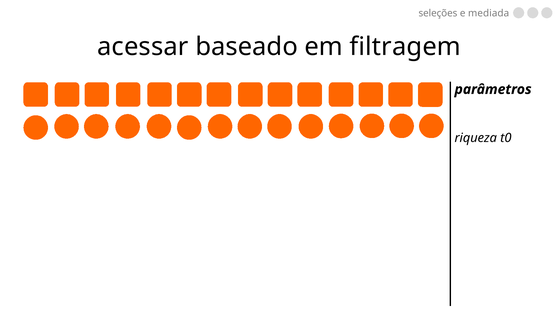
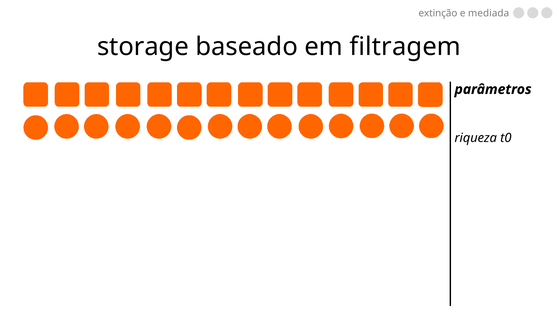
seleções: seleções -> extinção (438, 13)
acessar: acessar -> storage (143, 47)
